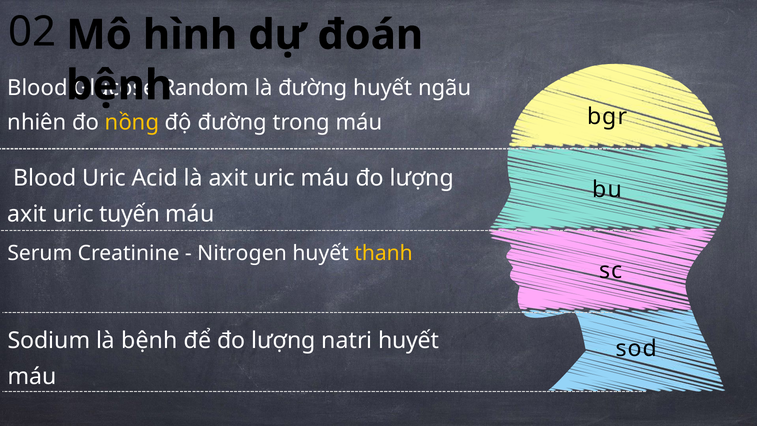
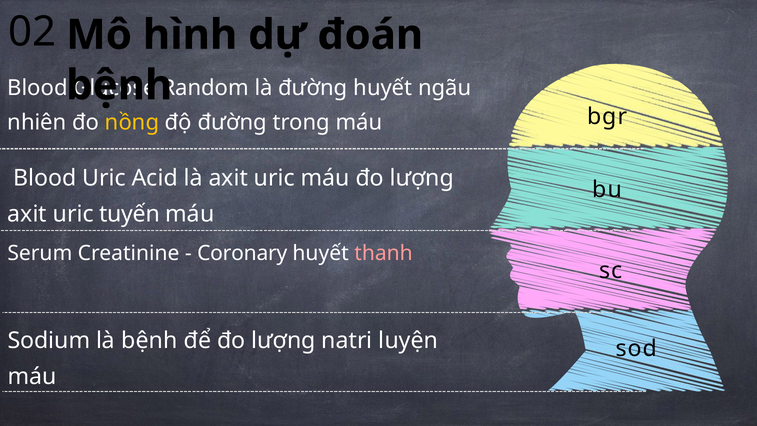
Nitrogen: Nitrogen -> Coronary (242, 253)
thanh colour: yellow -> pink (384, 253)
natri huyết: huyết -> luyện (408, 340)
